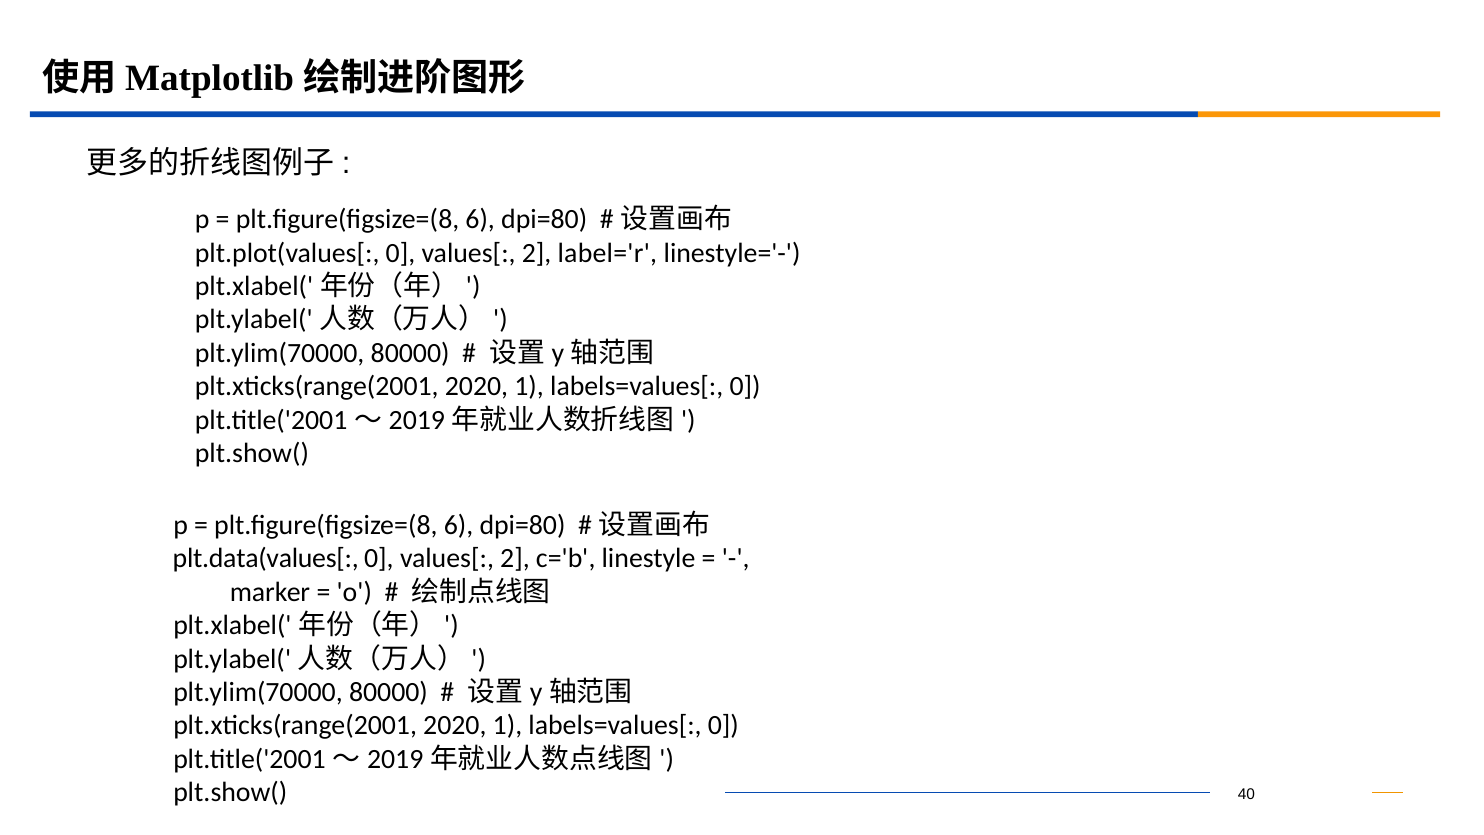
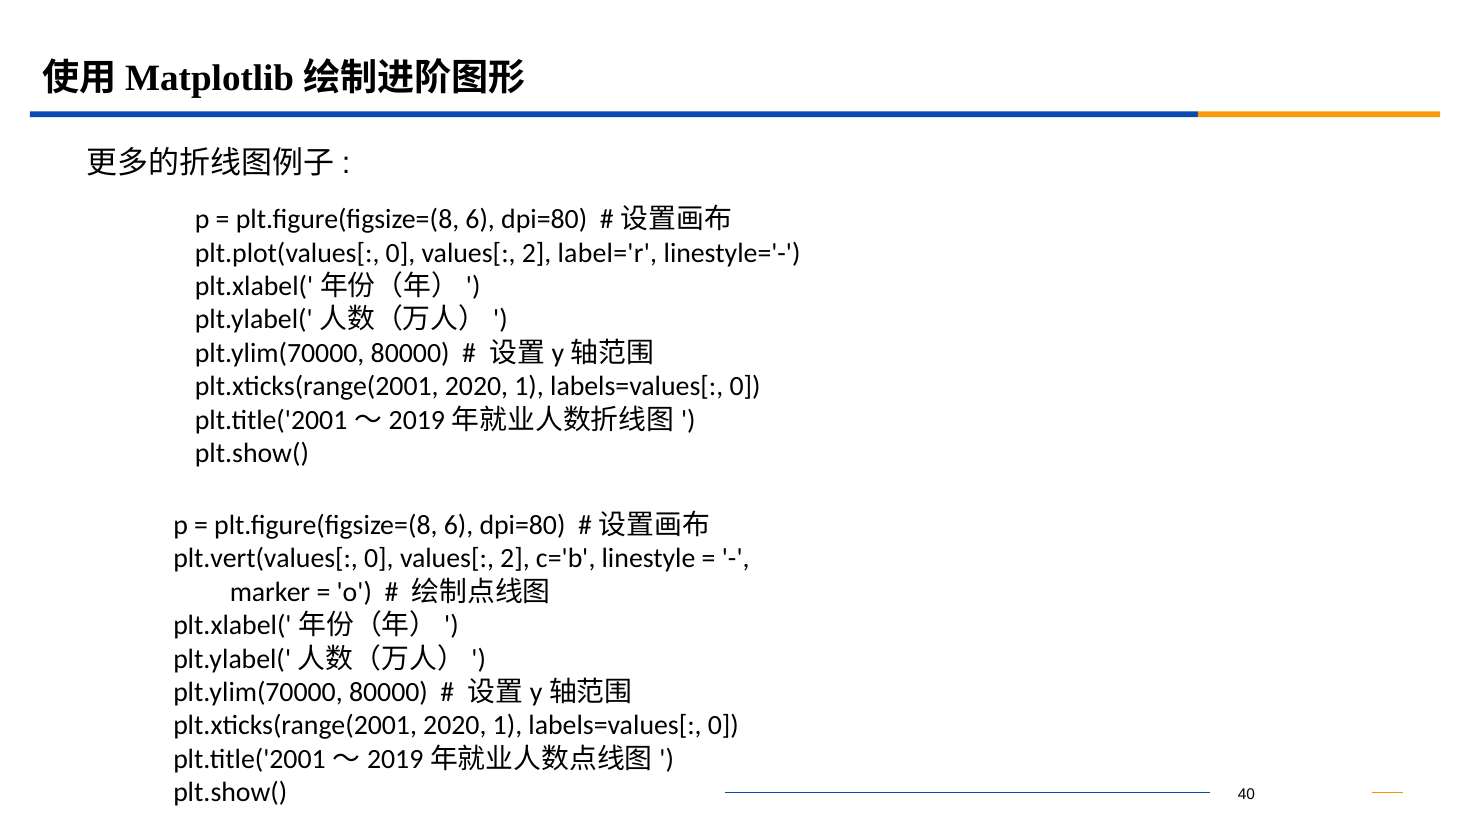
plt.data(values[: plt.data(values[ -> plt.vert(values[ (266, 559)
